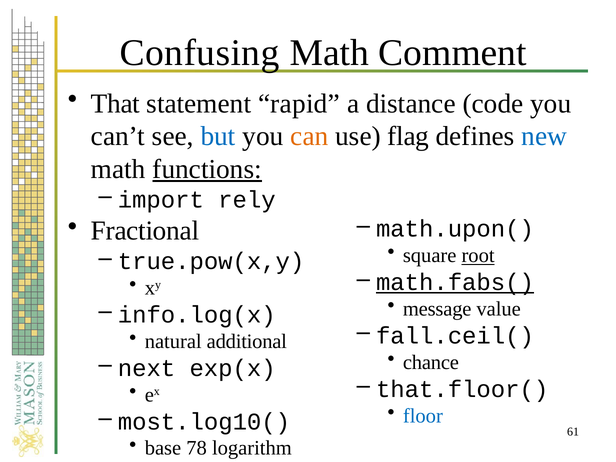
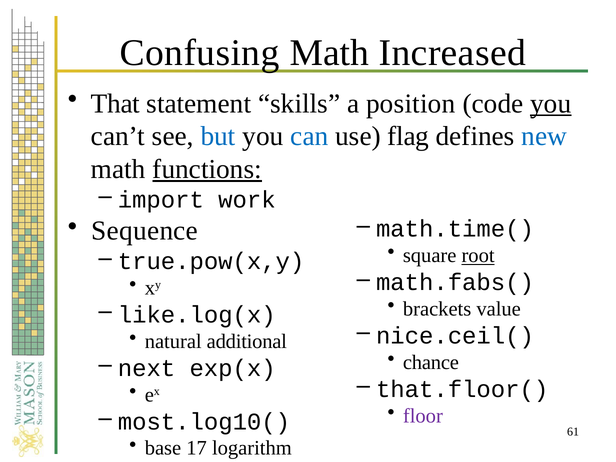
Comment: Comment -> Increased (452, 53)
rapid: rapid -> skills (299, 104)
distance: distance -> position (411, 104)
you underline: none -> present (551, 104)
can colour: orange -> blue (309, 136)
rely: rely -> work (247, 200)
math.upon(: math.upon( -> math.time( (455, 229)
Fractional: Fractional -> Sequence (145, 231)
math.fabs( underline: present -> none (455, 282)
message: message -> brackets (437, 309)
info.log(x: info.log(x -> like.log(x (197, 315)
fall.ceil(: fall.ceil( -> nice.ceil( (455, 336)
floor colour: blue -> purple (423, 416)
78: 78 -> 17 (197, 448)
